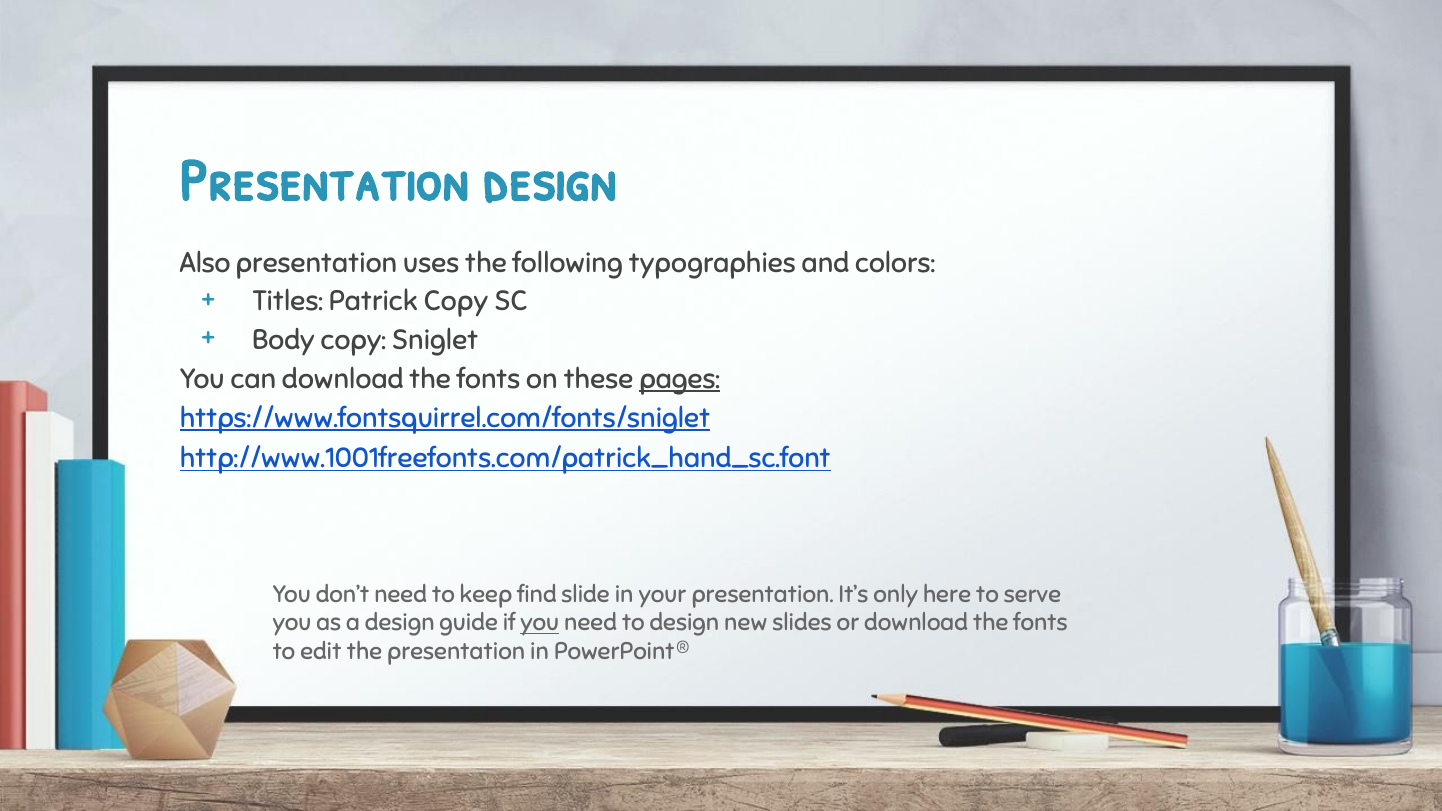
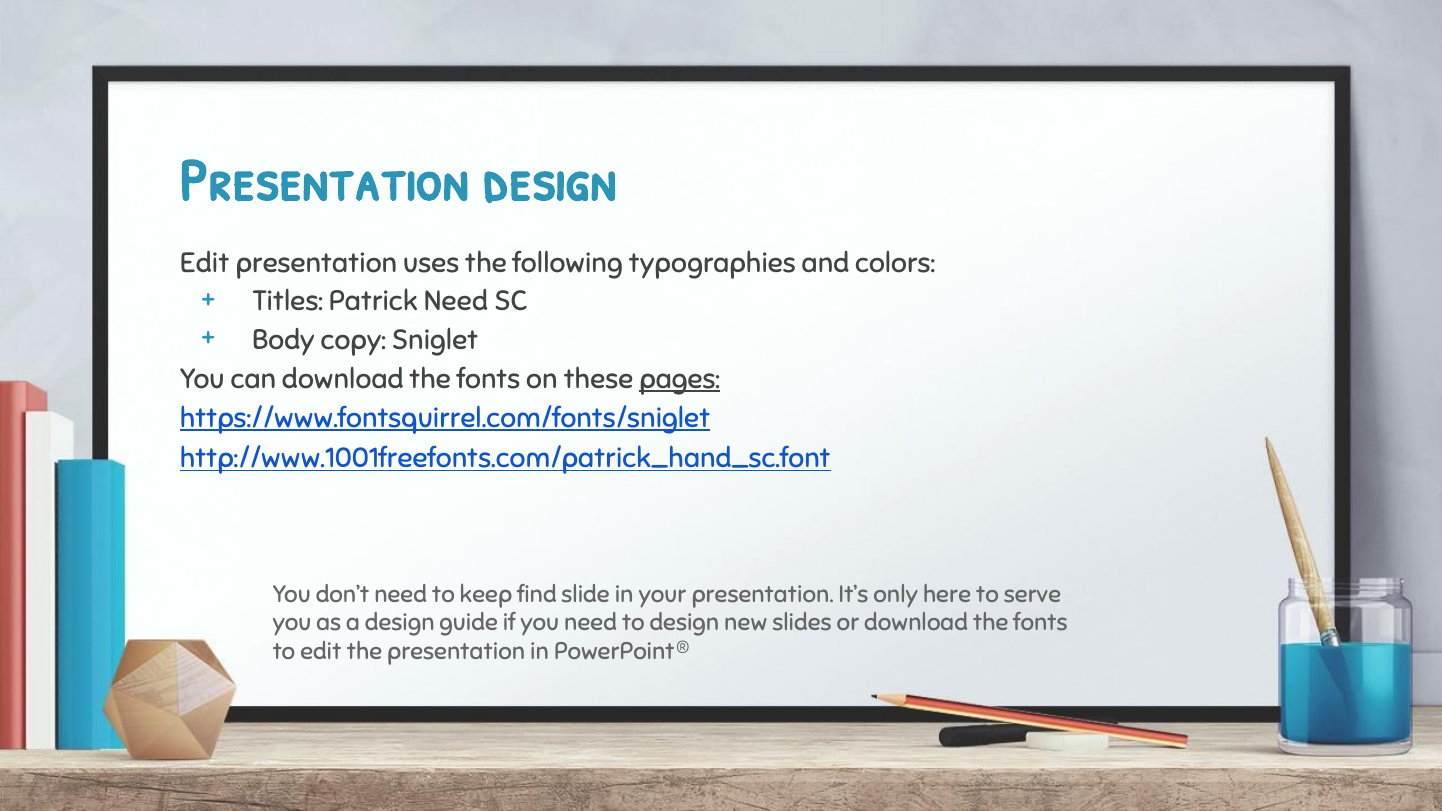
Also: Also -> Edit (205, 263)
Patrick Copy: Copy -> Need (456, 302)
you underline: present -> none (540, 623)
